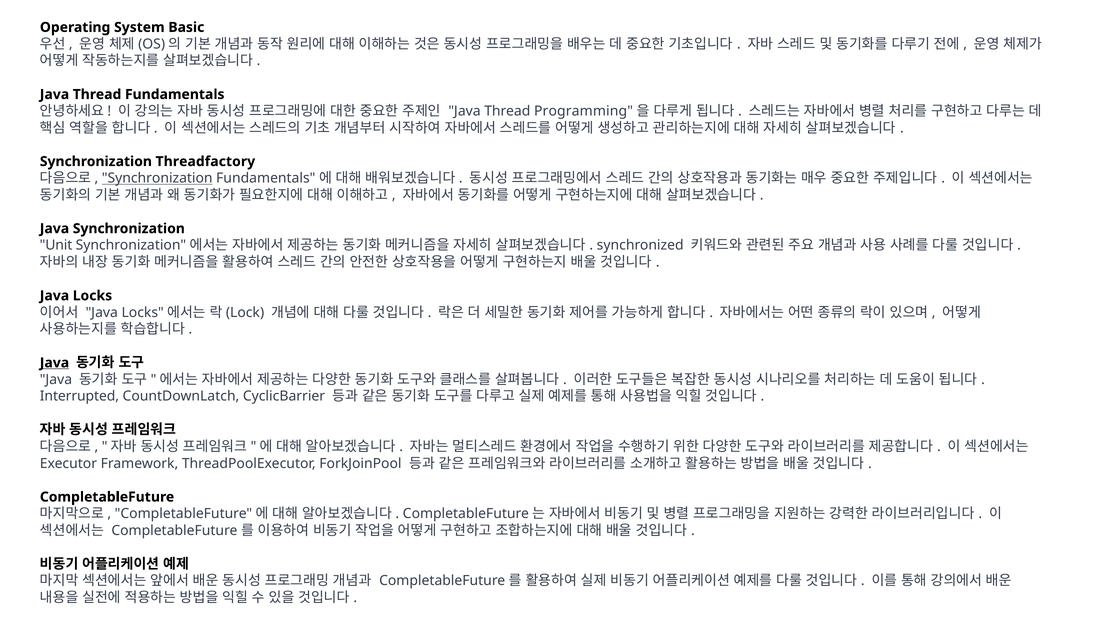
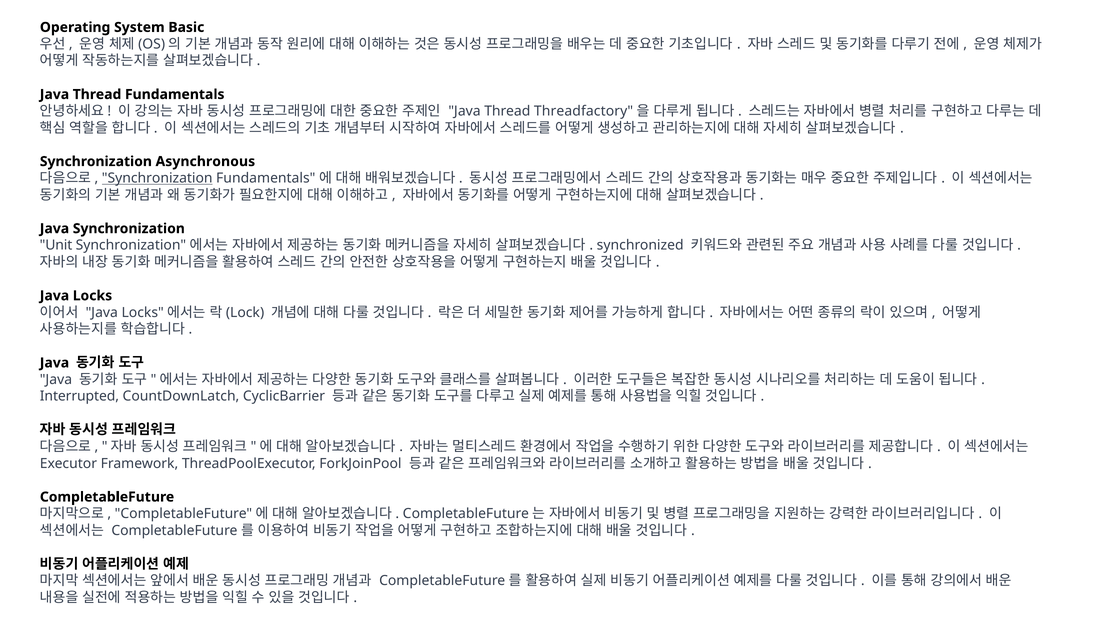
Programming: Programming -> Threadfactory (584, 111)
Threadfactory: Threadfactory -> Asynchronous (205, 161)
Java underline: present -> none (54, 363)
